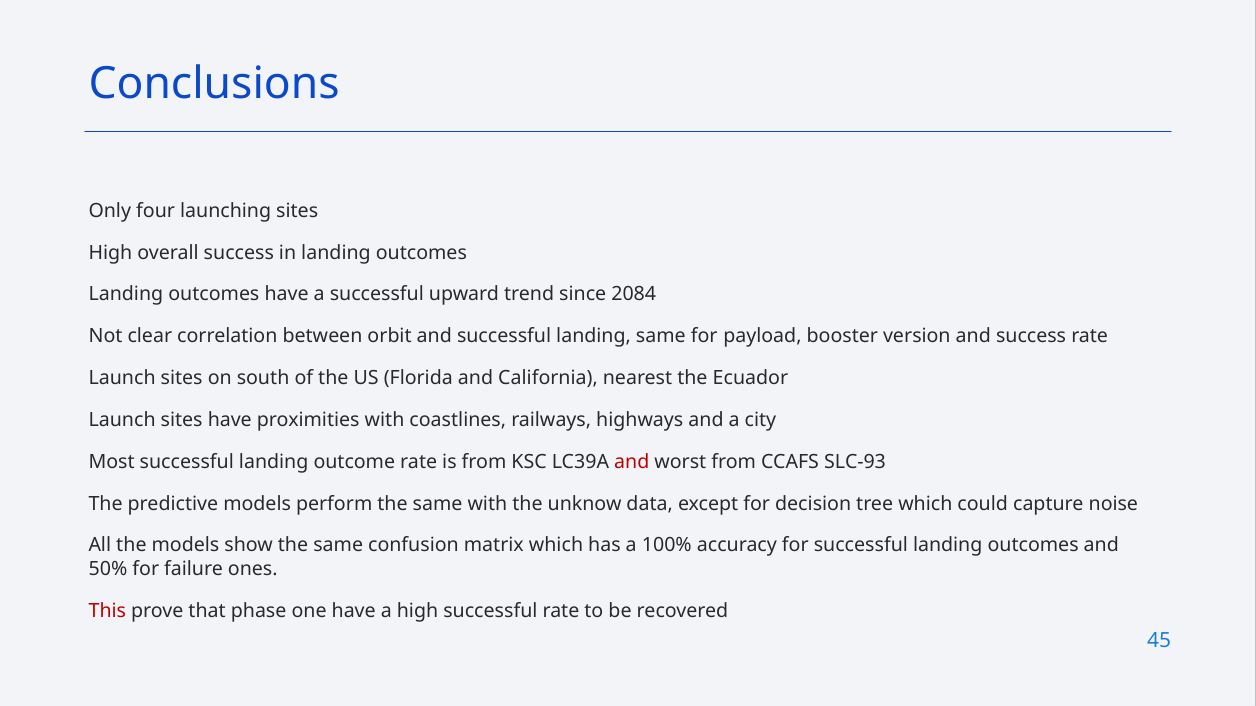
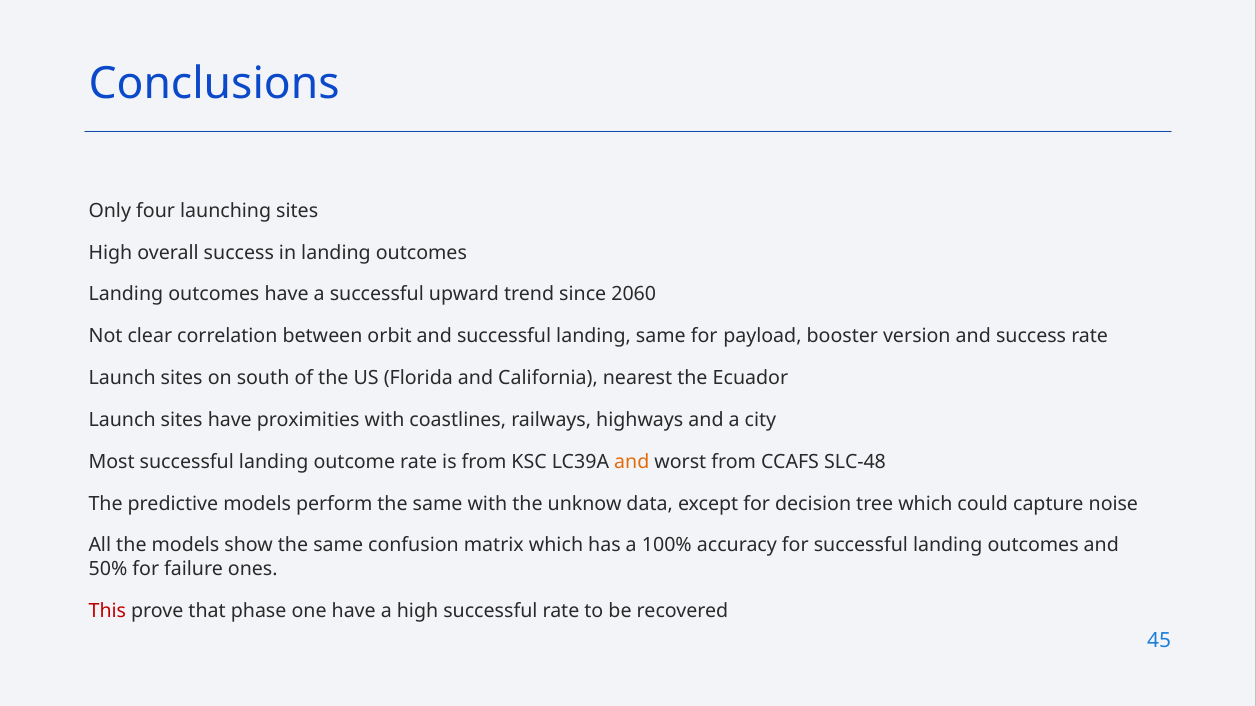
2084: 2084 -> 2060 (634, 295)
and colour: red -> orange (632, 462)
SLC-93: SLC-93 -> SLC-48 (855, 462)
